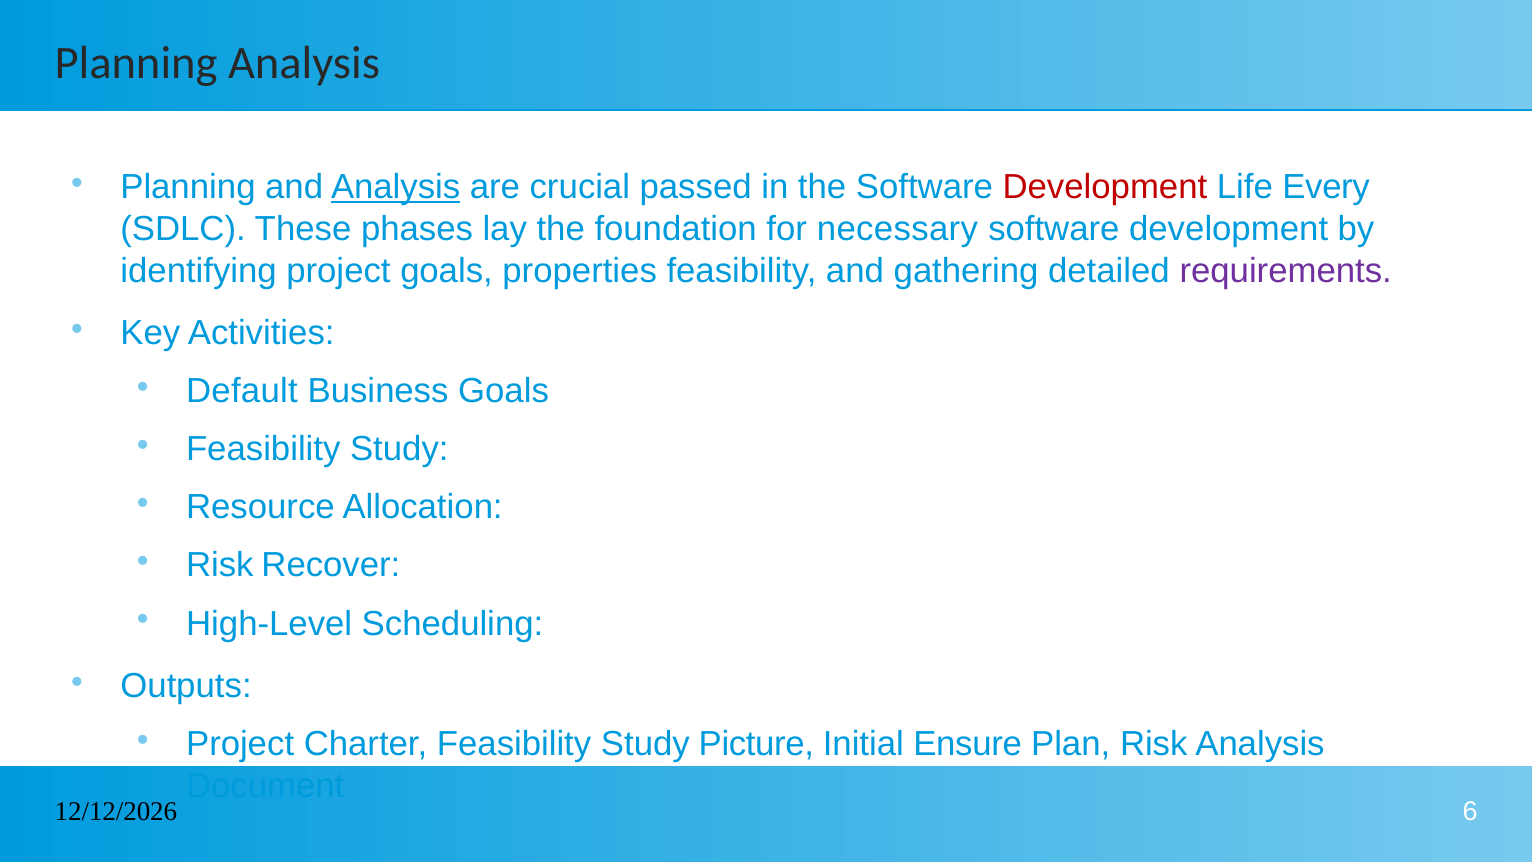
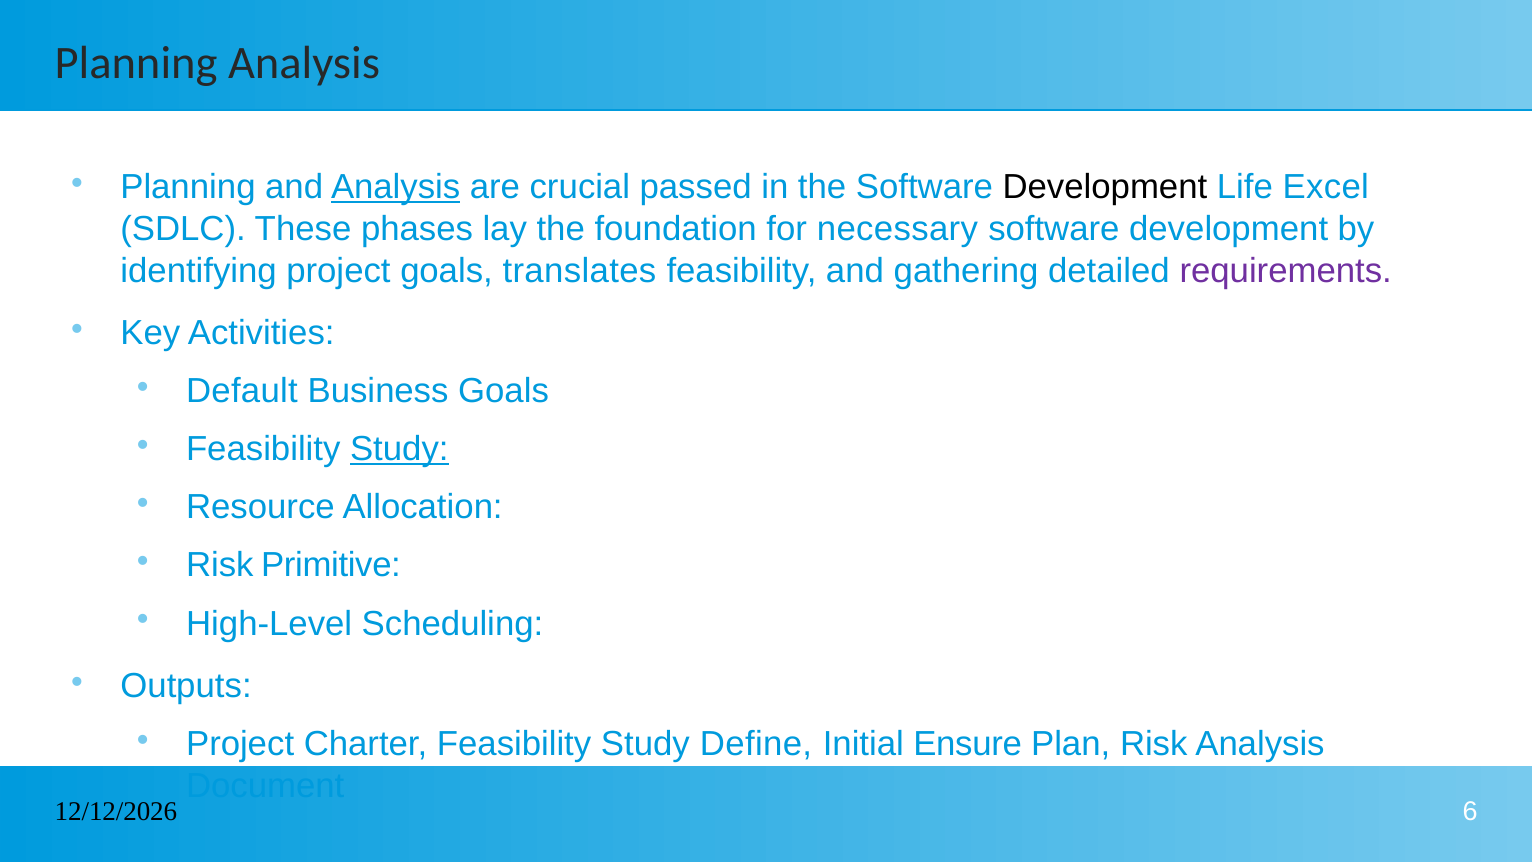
Development colour: red -> black (1105, 188)
Every: Every -> Excel (1326, 188)
properties: properties -> translates (579, 271)
Study underline: none -> present (399, 449)
Recover: Recover -> Primitive (331, 566)
Picture: Picture -> Define (756, 744)
